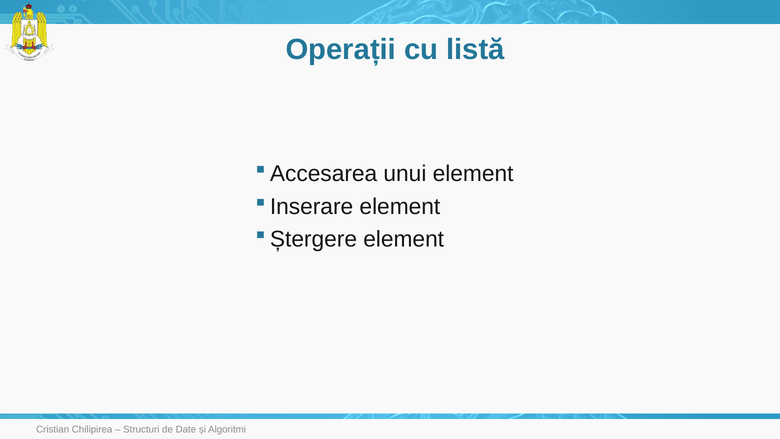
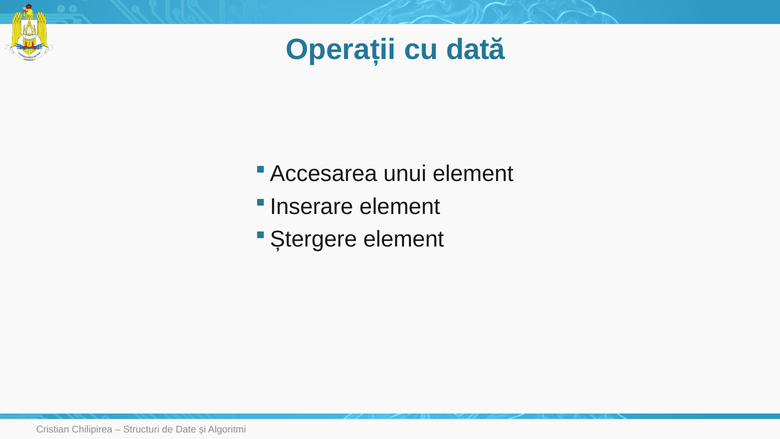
listă: listă -> dată (476, 50)
